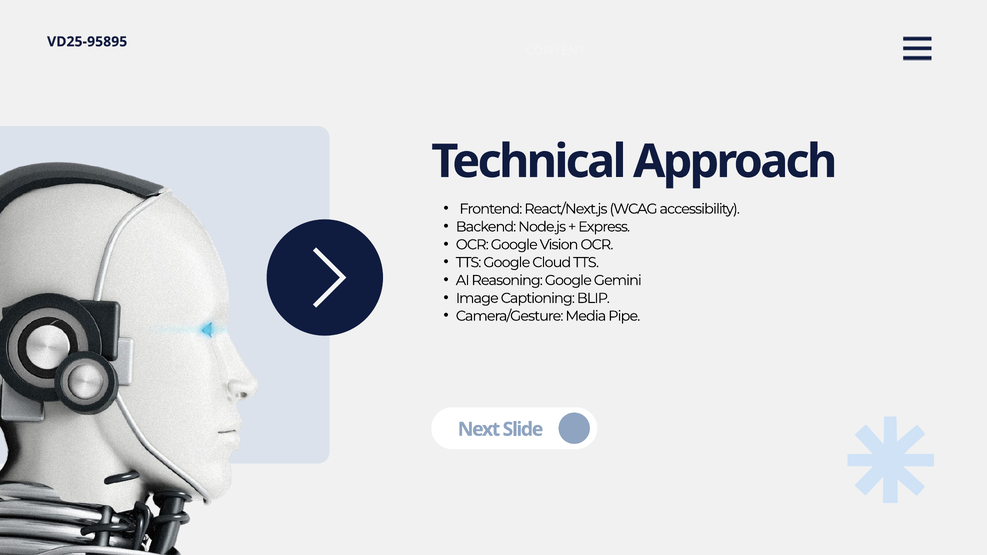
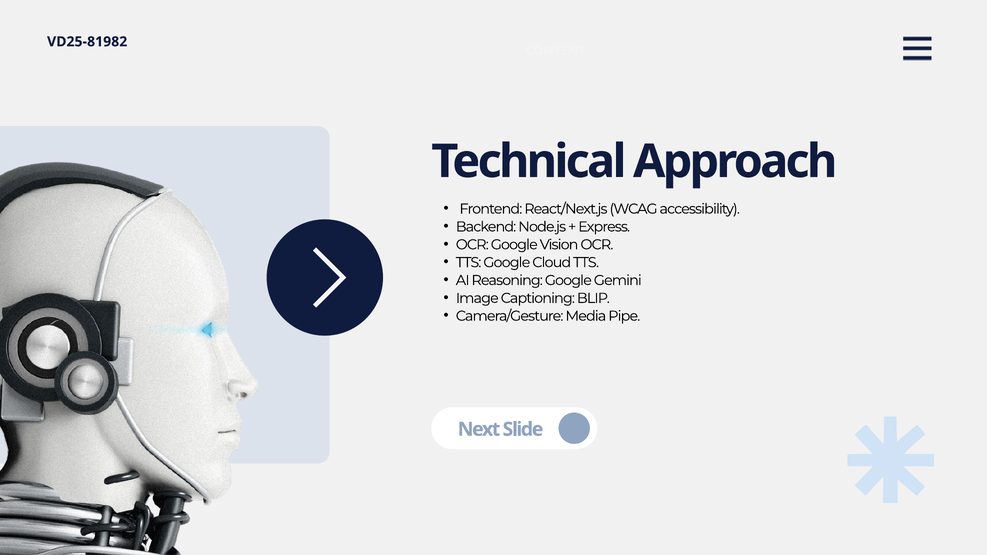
VD25-95895: VD25-95895 -> VD25-81982 (87, 42)
